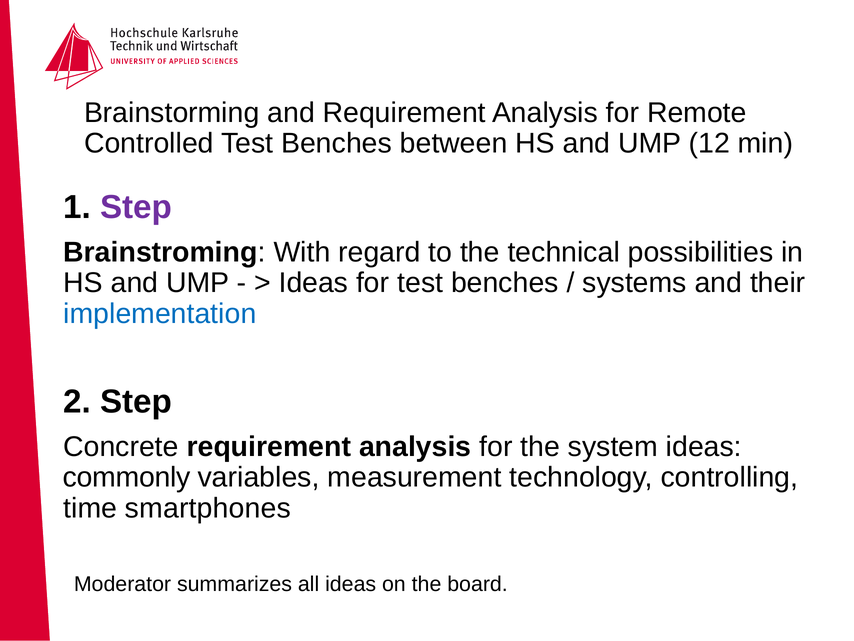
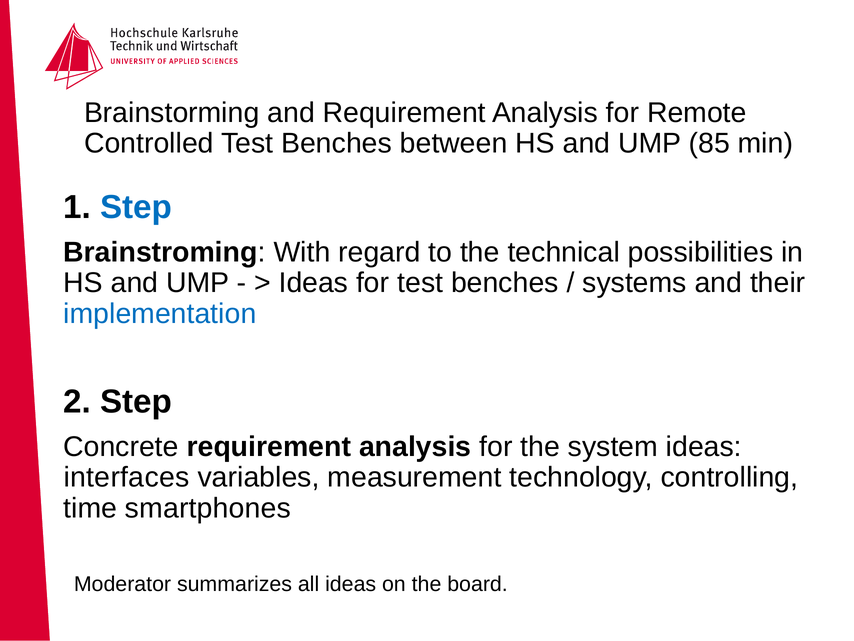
12: 12 -> 85 (709, 143)
Step colour: purple -> blue (136, 207)
commonly: commonly -> interfaces (126, 477)
